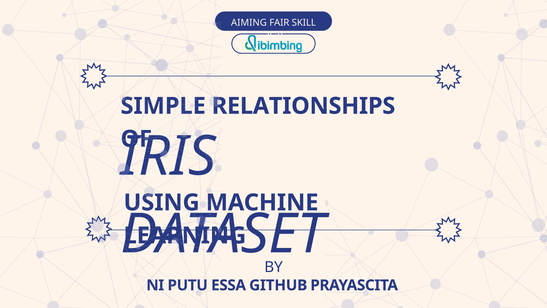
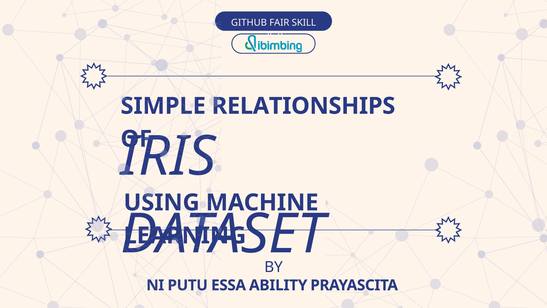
AIMING: AIMING -> GITHUB (249, 23)
GITHUB: GITHUB -> ABILITY (278, 285)
